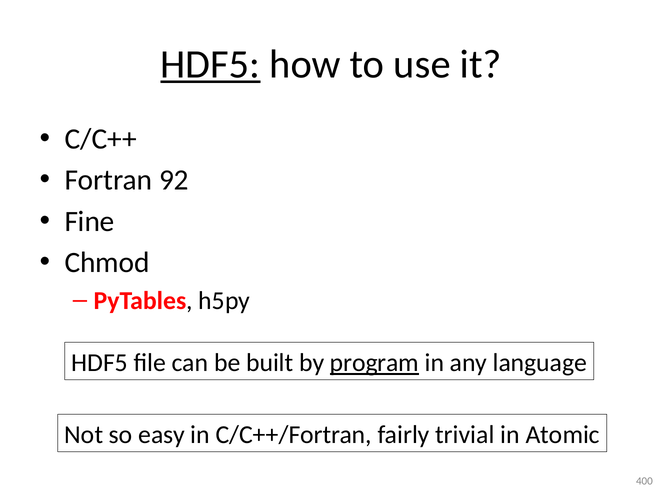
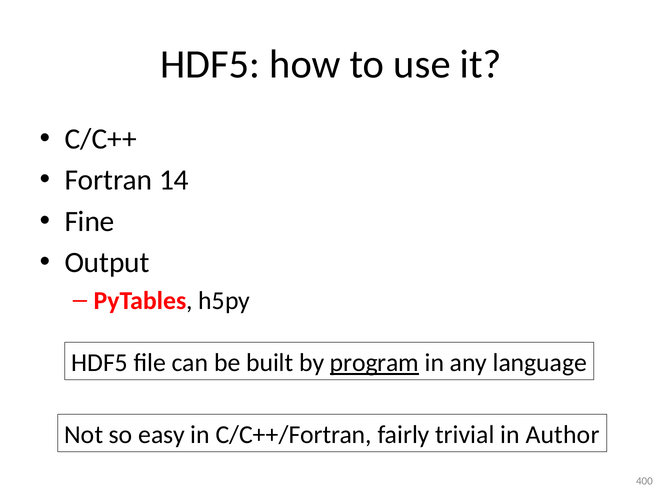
HDF5 underline: present -> none (210, 64)
92: 92 -> 14 (174, 180)
Chmod: Chmod -> Output (107, 262)
Atomic: Atomic -> Author (563, 434)
